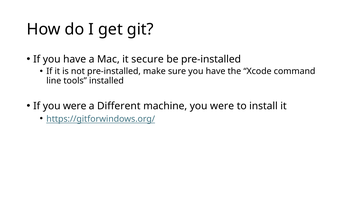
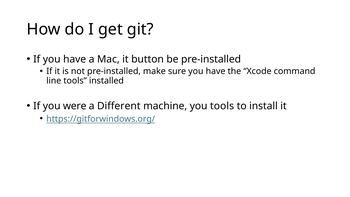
secure: secure -> button (148, 59)
machine you were: were -> tools (222, 106)
